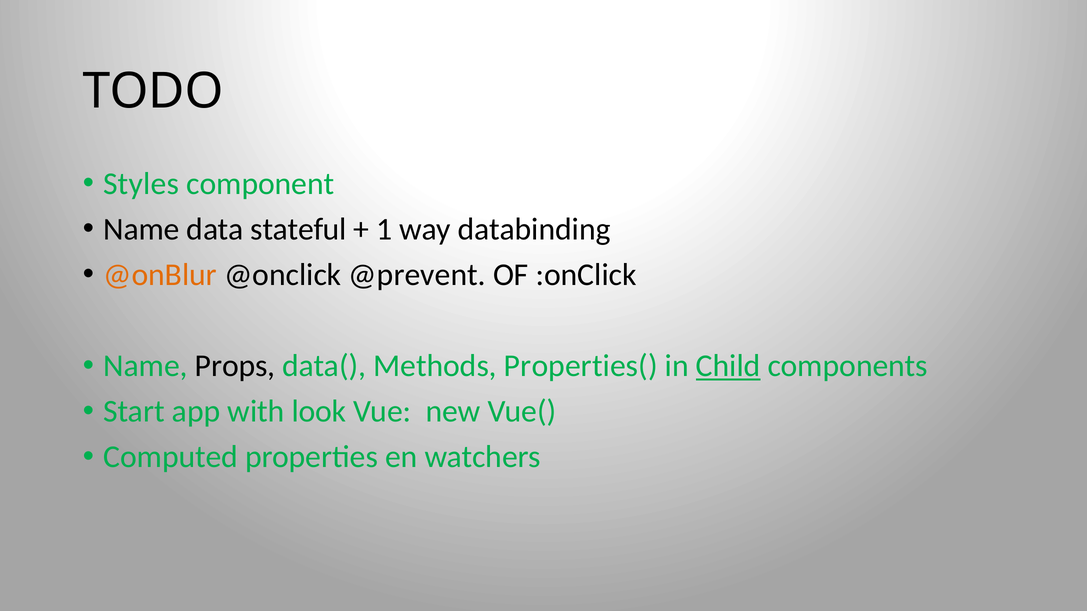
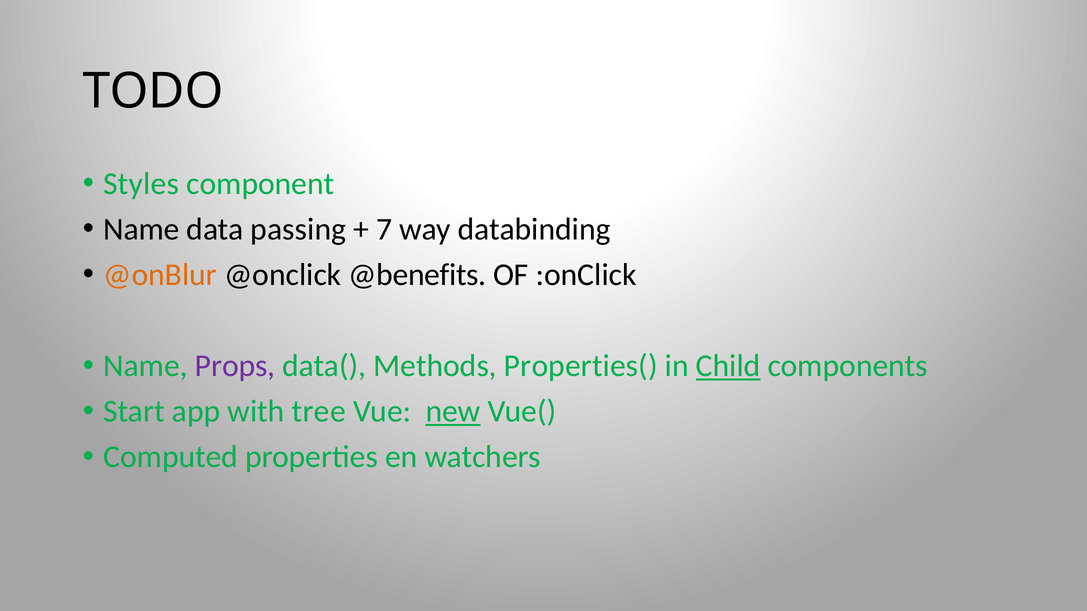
stateful: stateful -> passing (298, 229)
1: 1 -> 7 (384, 229)
@prevent: @prevent -> @benefits (417, 275)
Props colour: black -> purple (235, 366)
look: look -> tree (319, 412)
new underline: none -> present (453, 412)
